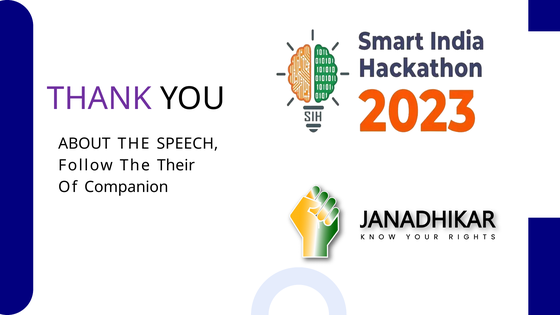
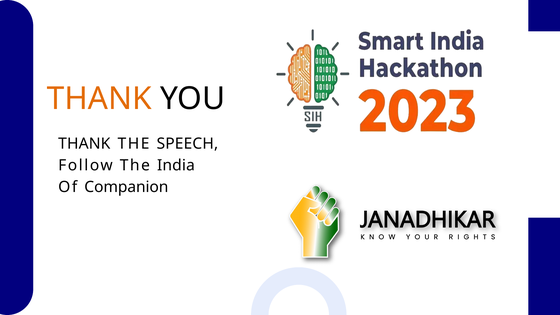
THANK colour: purple -> orange (99, 99)
ABOUT: ABOUT -> THANK (84, 144)
Their: Their -> India (176, 165)
